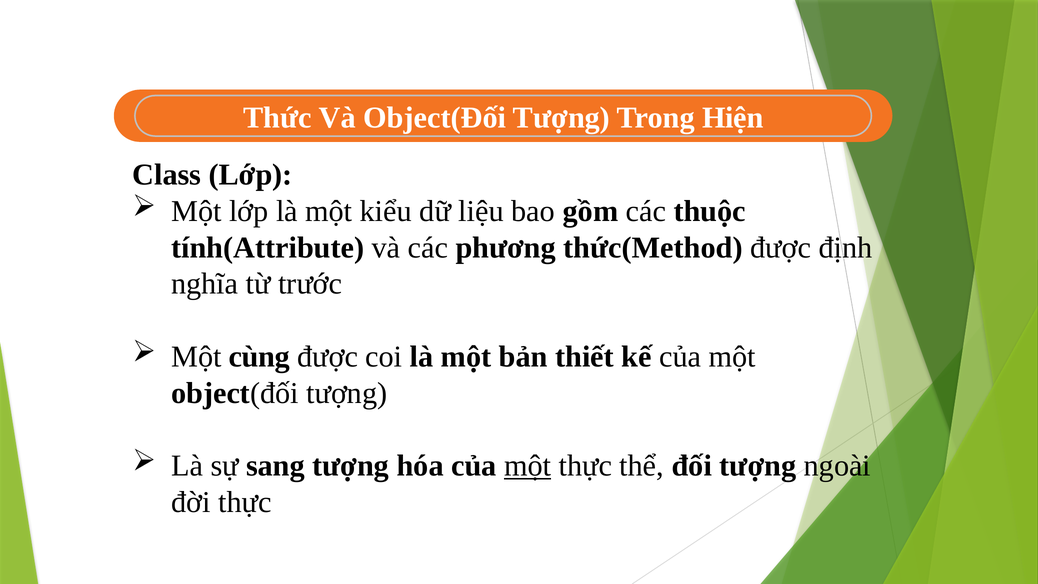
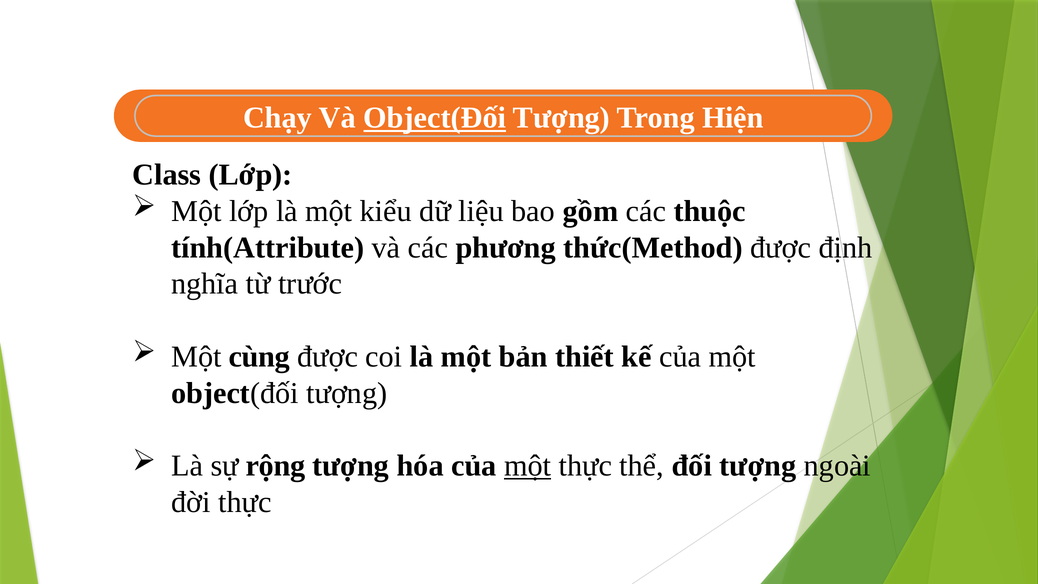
Thức: Thức -> Chạy (278, 118)
Object(Đối underline: none -> present (435, 118)
sang: sang -> rộng (276, 466)
